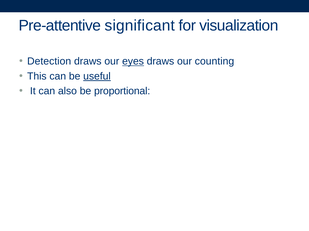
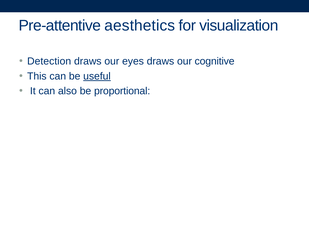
significant: significant -> aesthetics (140, 26)
eyes underline: present -> none (133, 62)
counting: counting -> cognitive (215, 62)
